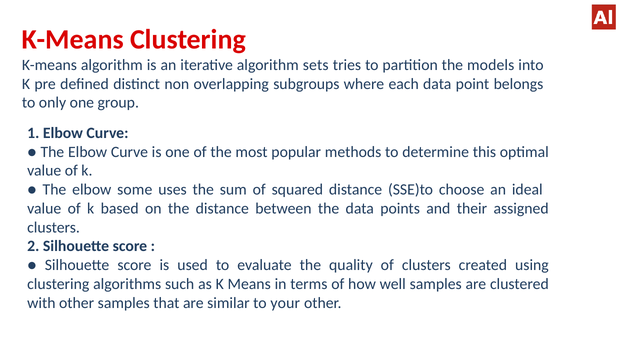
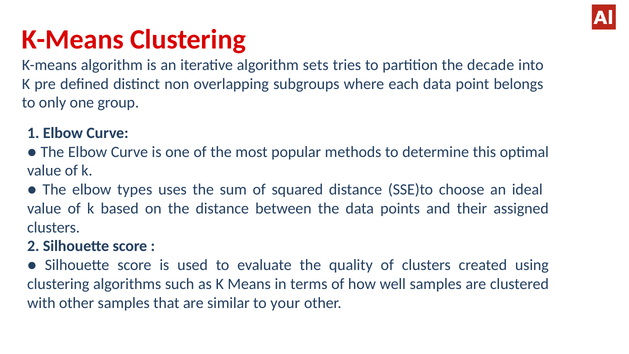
models: models -> decade (491, 65)
some: some -> types (135, 190)
